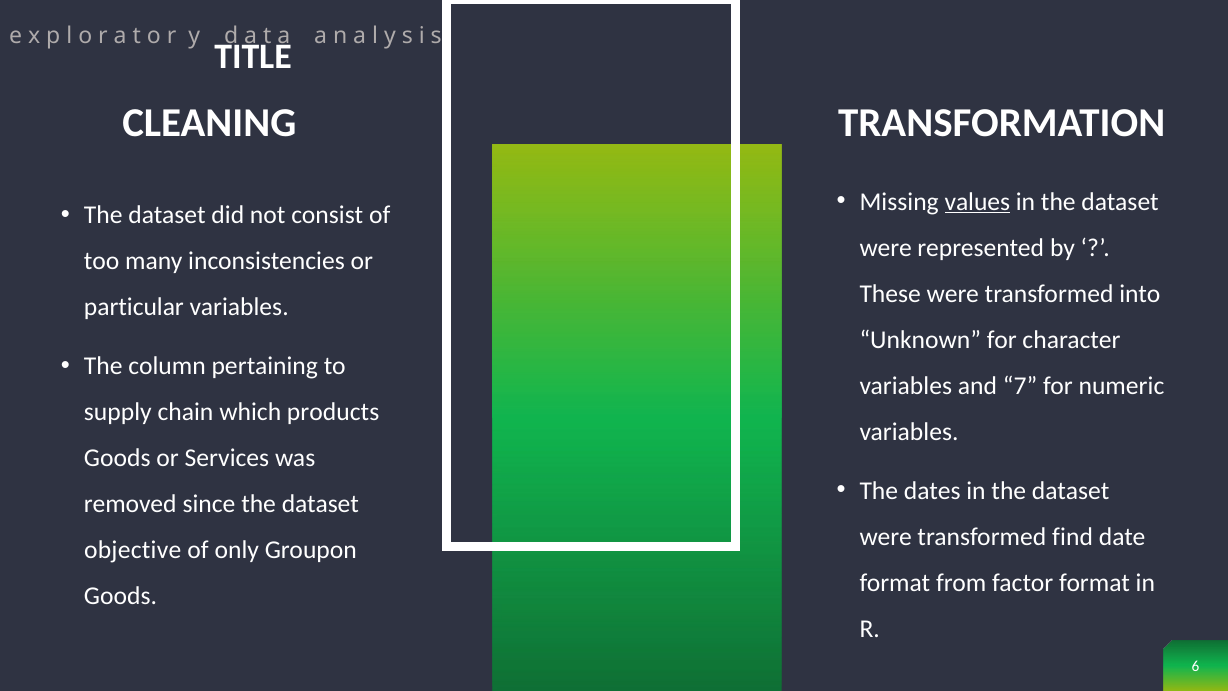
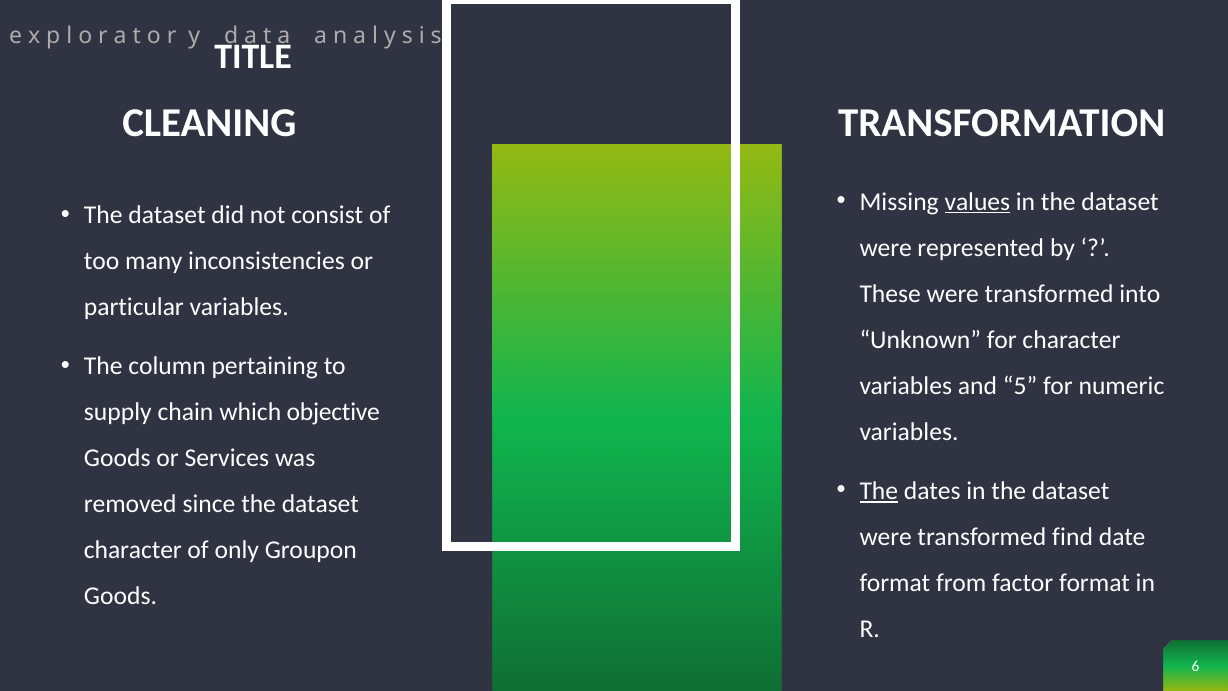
7: 7 -> 5 (1020, 386)
products: products -> objective (333, 412)
The underline: none -> present (879, 491)
objective: objective -> character (133, 550)
